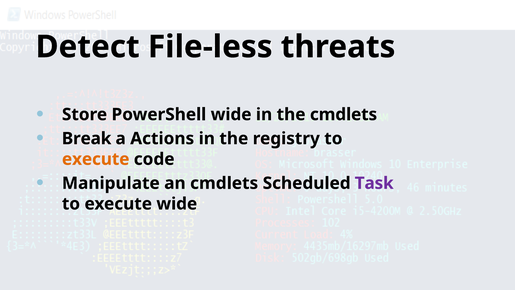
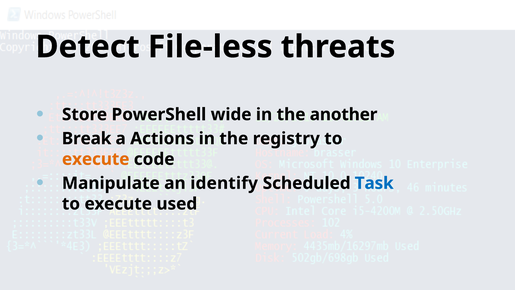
the cmdlets: cmdlets -> another (344, 114)
an cmdlets: cmdlets -> identify (224, 183)
Task colour: purple -> blue (374, 183)
execute wide: wide -> used (177, 204)
